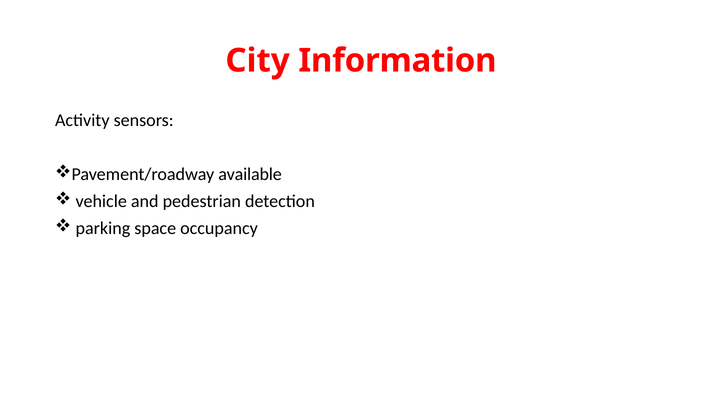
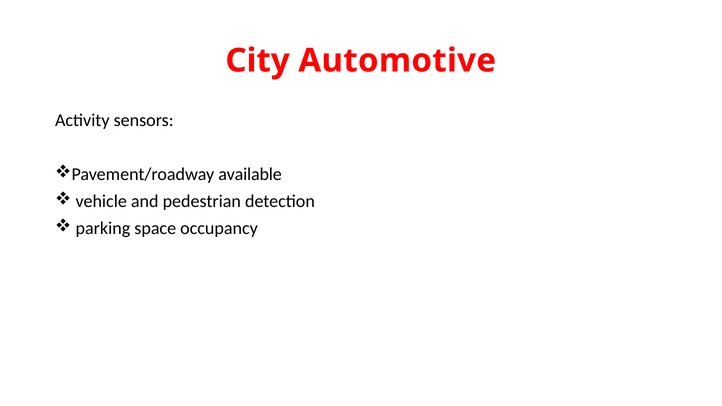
Information: Information -> Automotive (397, 61)
